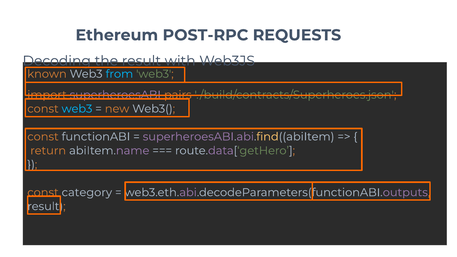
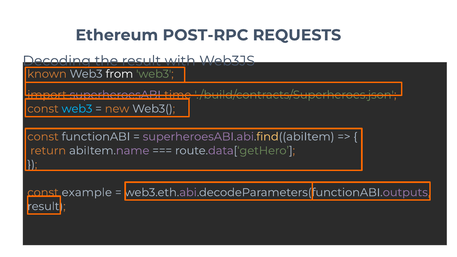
from colour: light blue -> white (119, 74)
pairs: pairs -> time (178, 95)
category: category -> example (87, 192)
